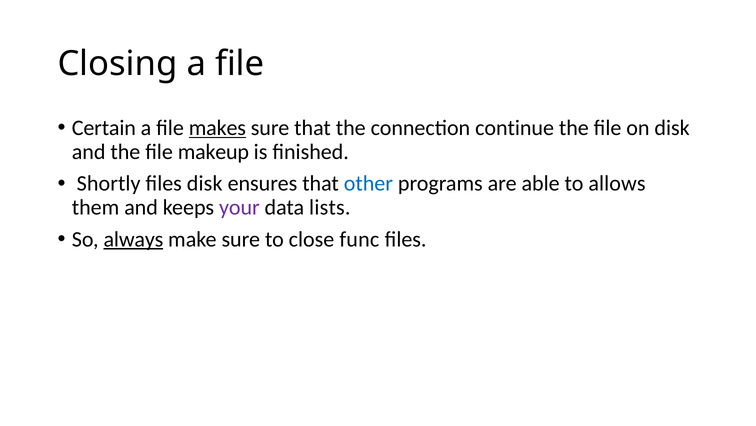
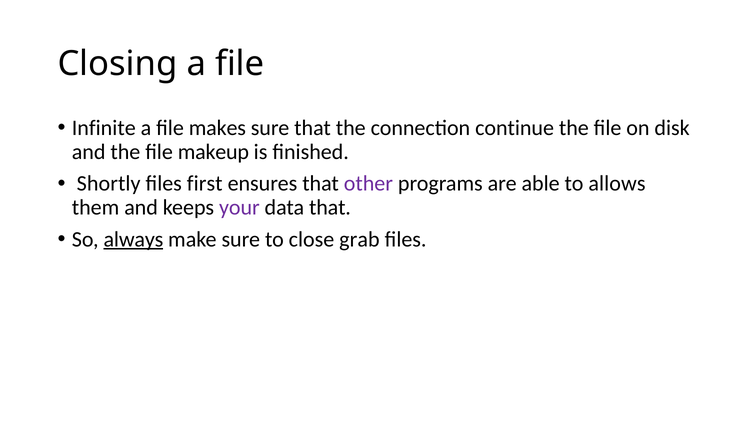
Certain: Certain -> Infinite (104, 128)
makes underline: present -> none (217, 128)
files disk: disk -> first (205, 183)
other colour: blue -> purple (368, 183)
data lists: lists -> that (330, 207)
func: func -> grab (359, 239)
